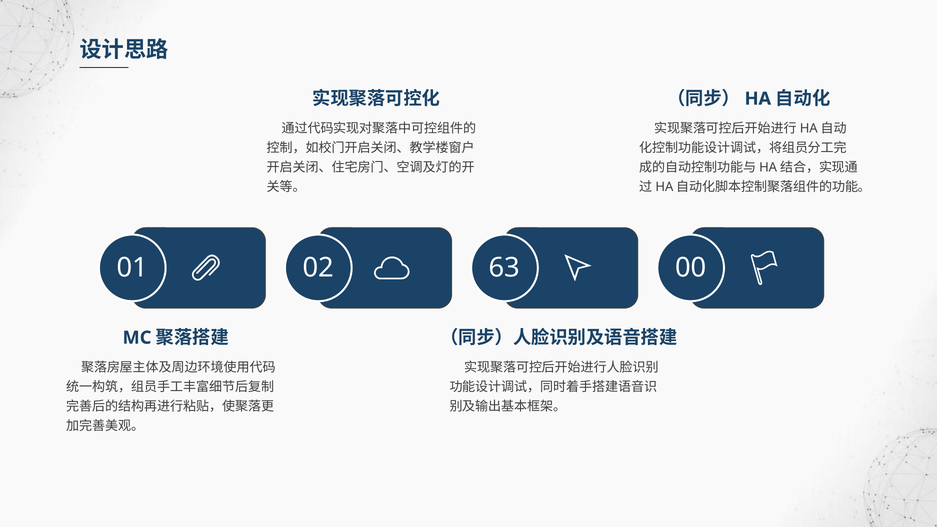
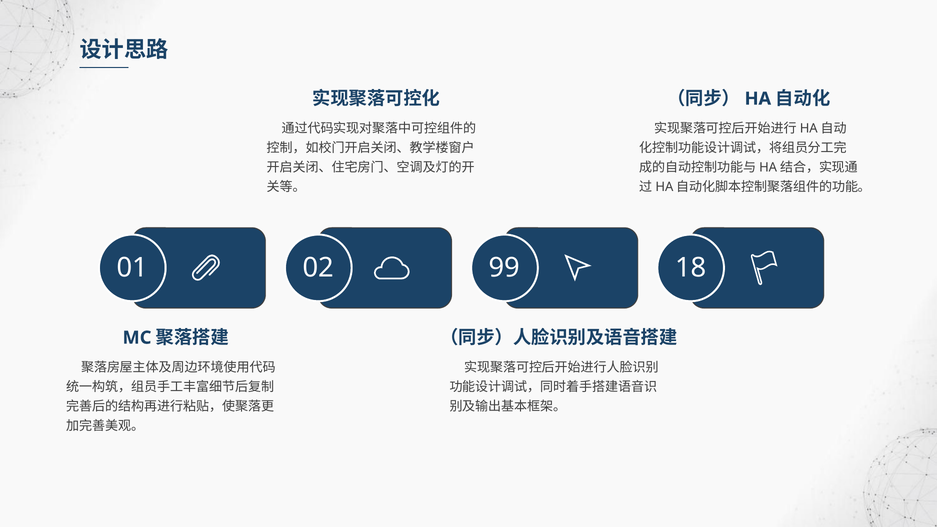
63: 63 -> 99 (504, 268)
00: 00 -> 18 (691, 268)
